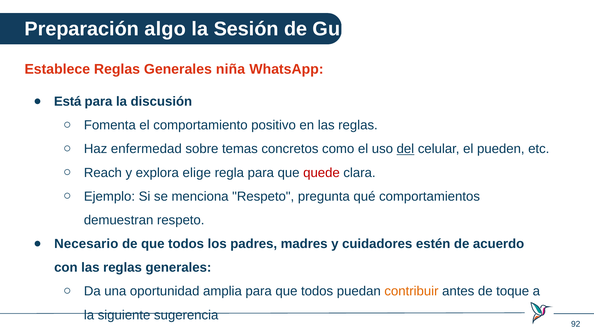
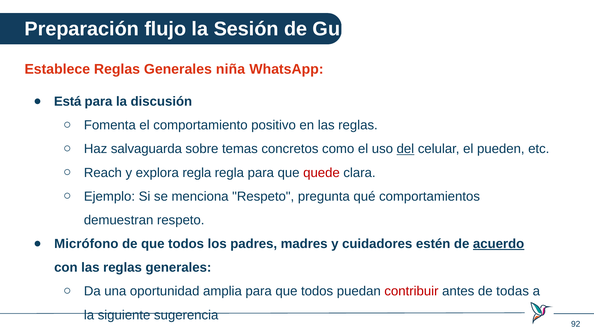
algo: algo -> flujo (165, 29)
enfermedad: enfermedad -> salvaguarda (146, 149)
explora elige: elige -> regla (197, 173)
Necesario: Necesario -> Micrófono (86, 244)
acuerdo underline: none -> present (499, 244)
contribuir colour: orange -> red (411, 291)
toque: toque -> todas (513, 291)
